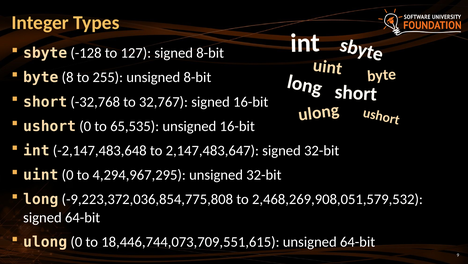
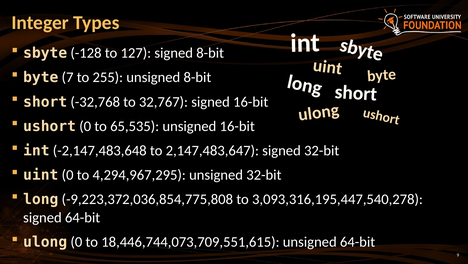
8: 8 -> 7 (68, 77)
2,468,269,908,051,579,532: 2,468,269,908,051,579,532 -> 3,093,316,195,447,540,278 (337, 199)
